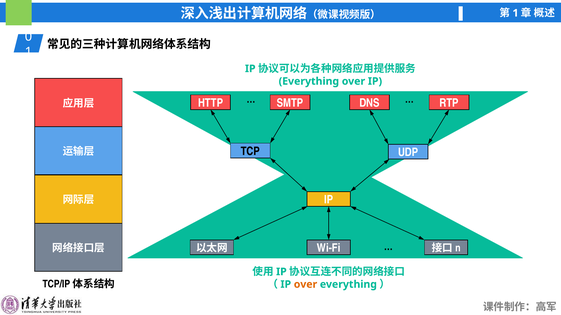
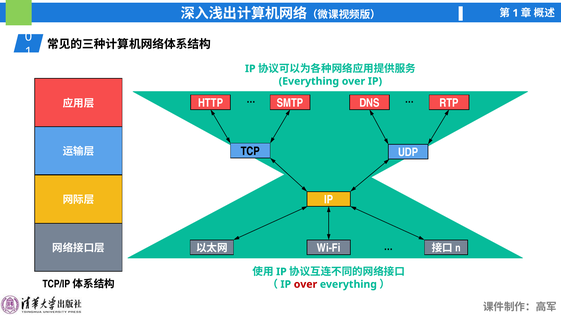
over colour: orange -> red (305, 285)
